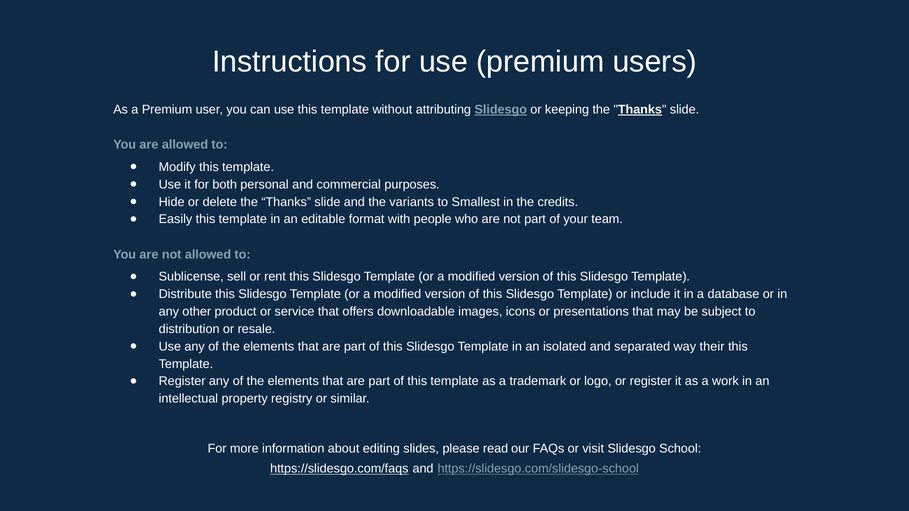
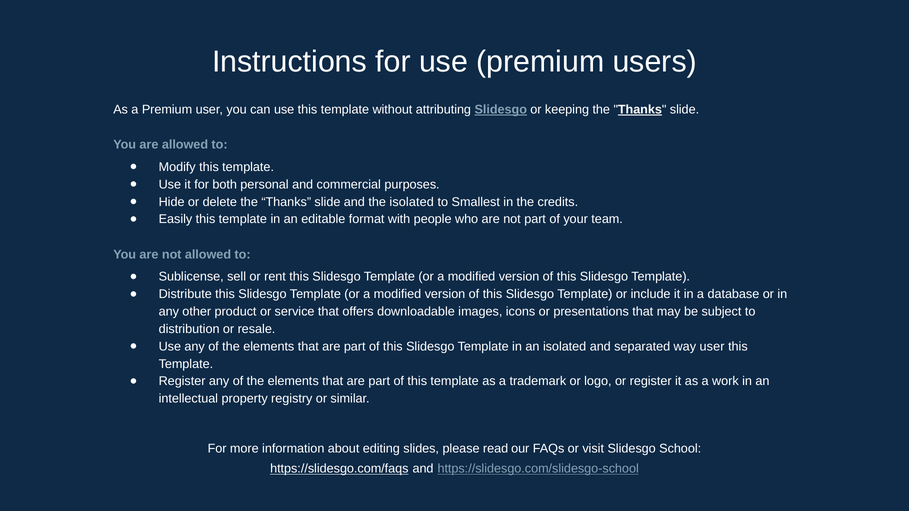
the variants: variants -> isolated (412, 202)
way their: their -> user (712, 347)
